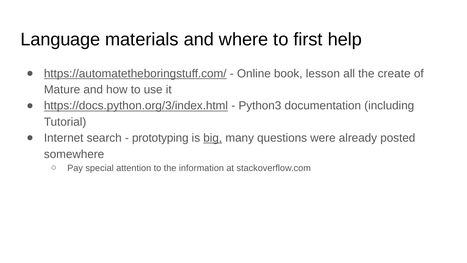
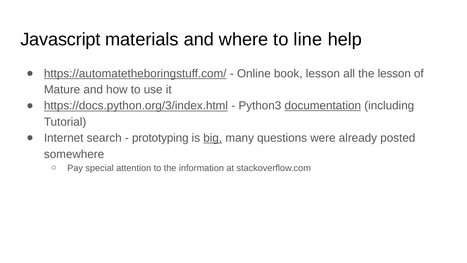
Language: Language -> Javascript (60, 40)
first: first -> line (308, 40)
the create: create -> lesson (394, 73)
documentation underline: none -> present (323, 106)
